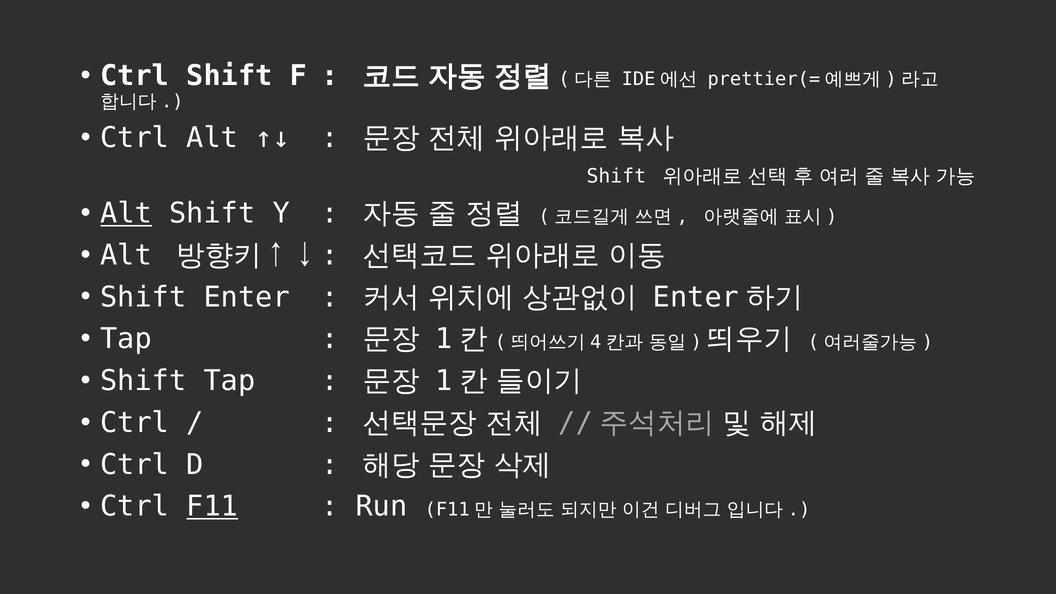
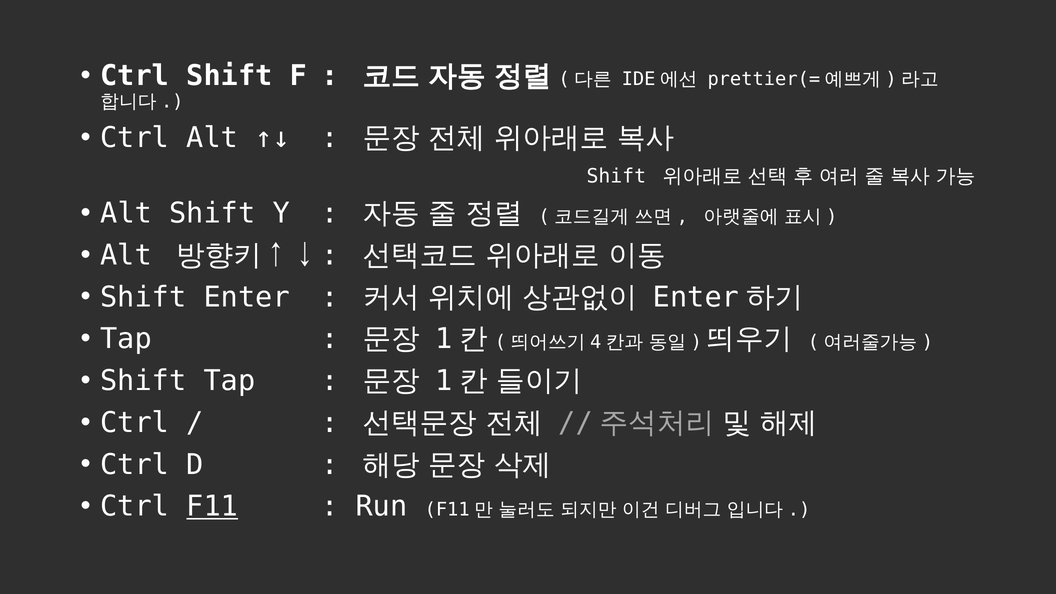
Alt underline: present -> none (126, 213)
